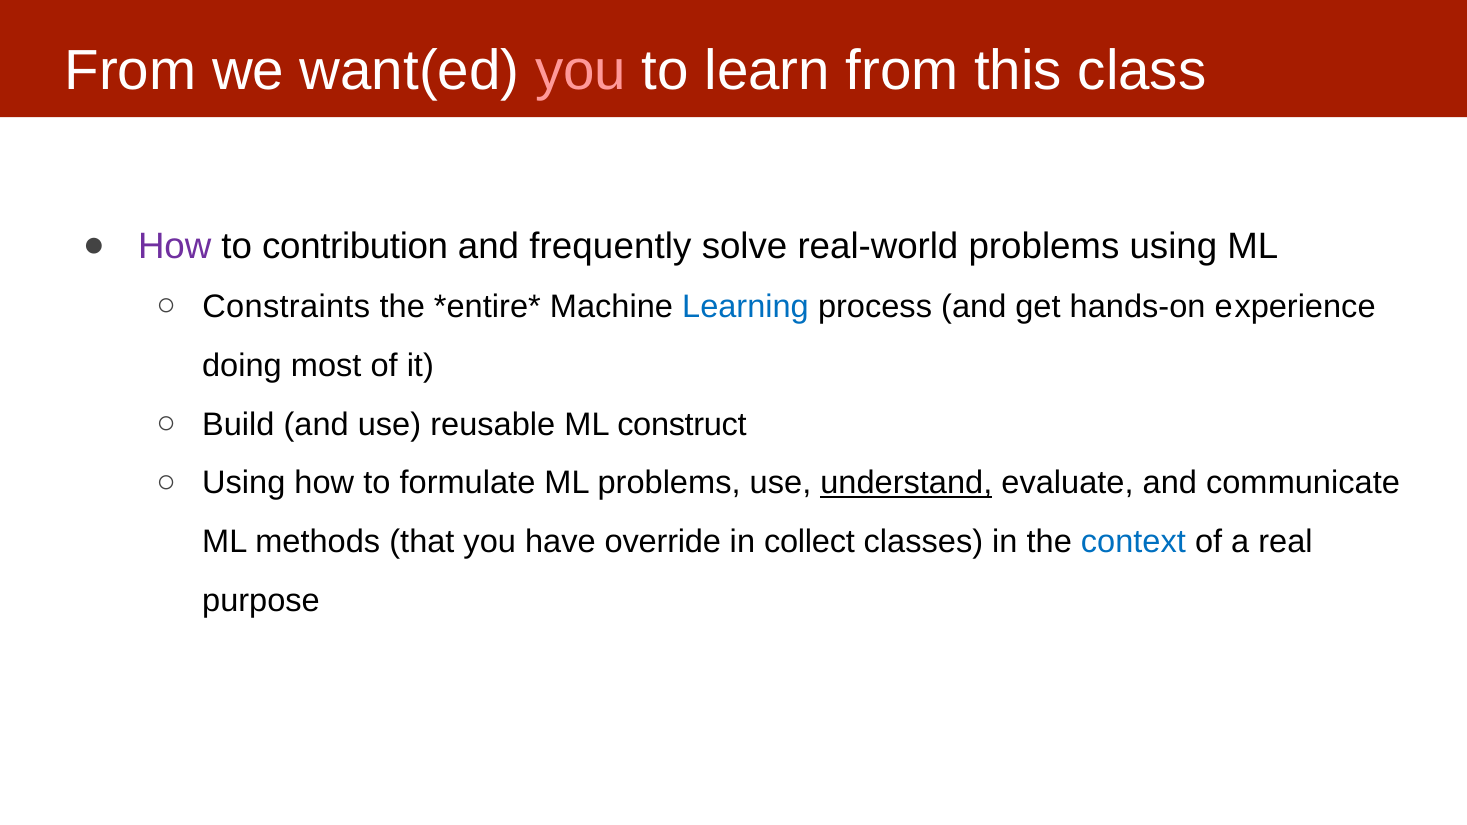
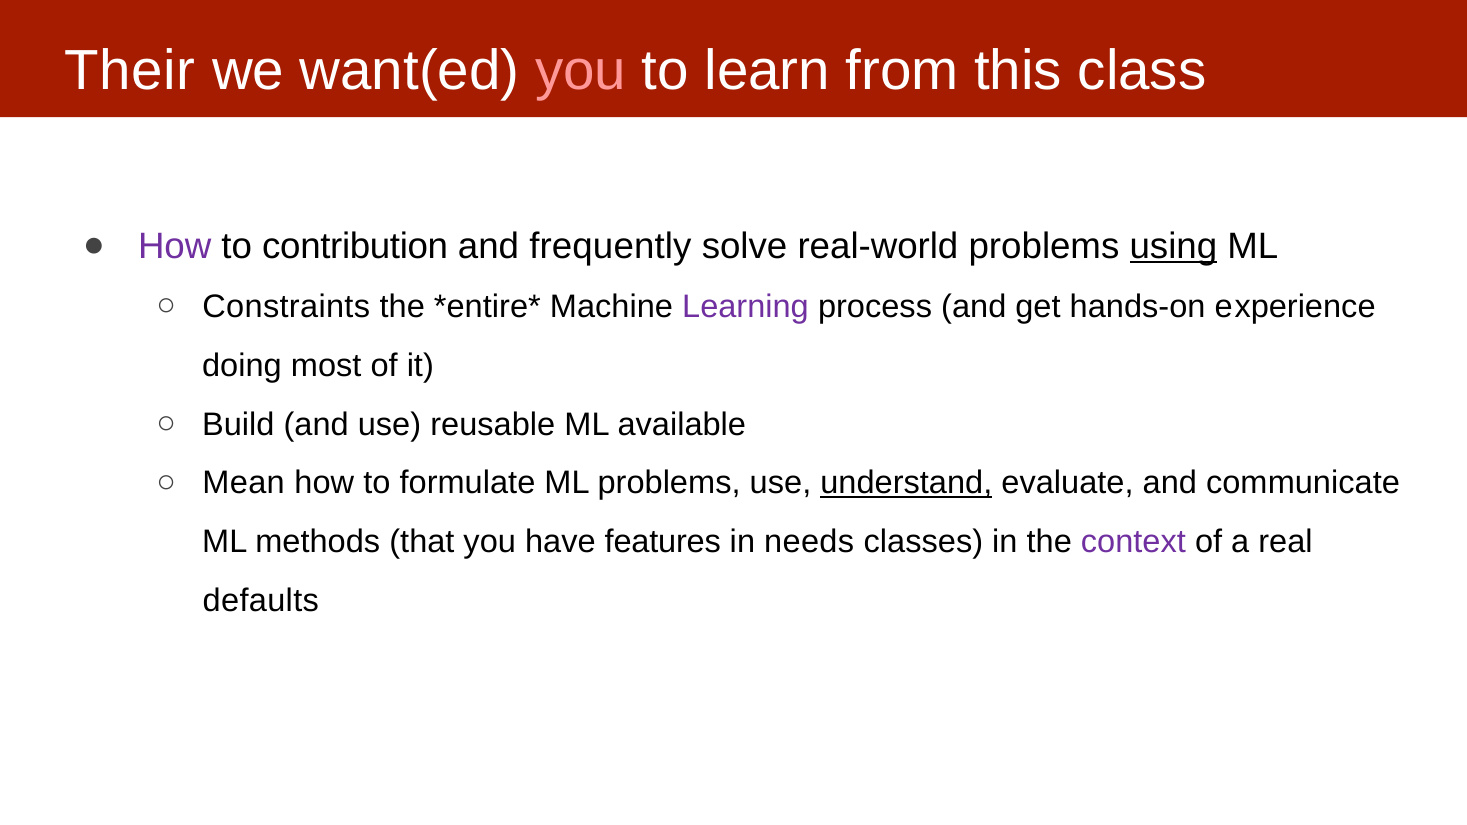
From: From -> Their (130, 70)
using underline: none -> present (1173, 246)
Learning colour: blue -> purple (745, 307)
construct: construct -> available (682, 425)
Using: Using -> Mean (244, 483)
override: override -> features (663, 542)
collect: collect -> needs (809, 542)
context colour: blue -> purple (1133, 542)
purpose: purpose -> defaults (261, 601)
